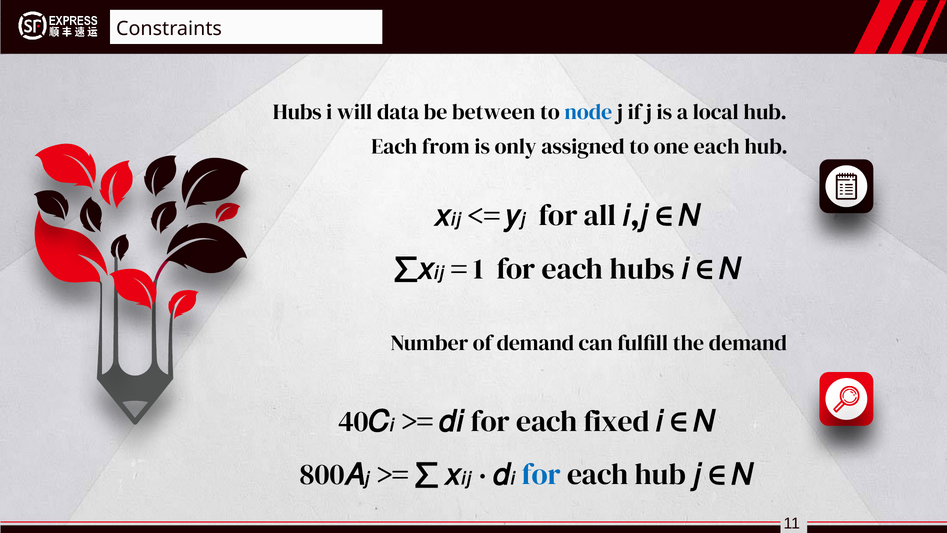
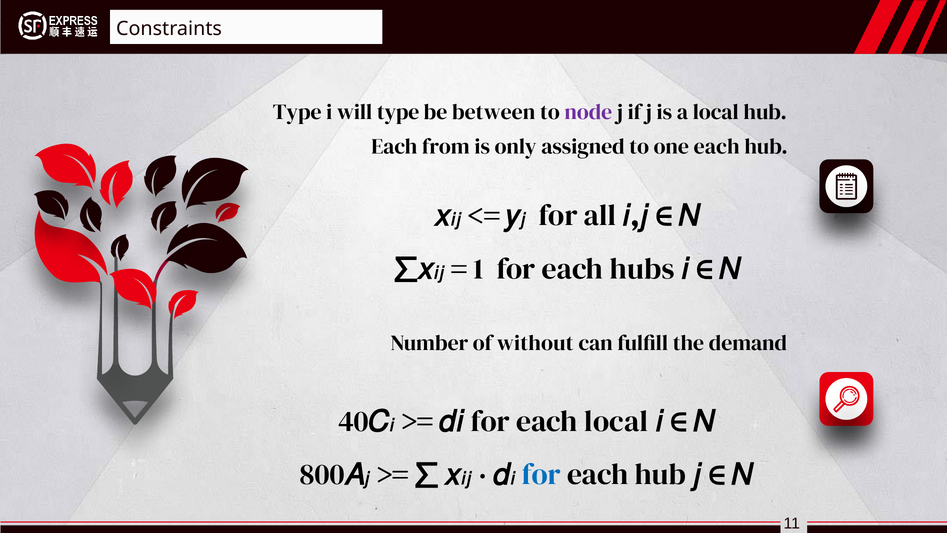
Hubs: Hubs -> Type (297, 112)
will data: data -> type (398, 112)
node colour: blue -> purple (588, 112)
of demand: demand -> without (535, 343)
each fixed: fixed -> local (616, 421)
